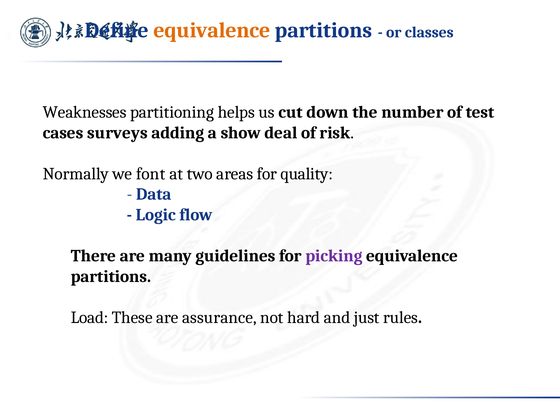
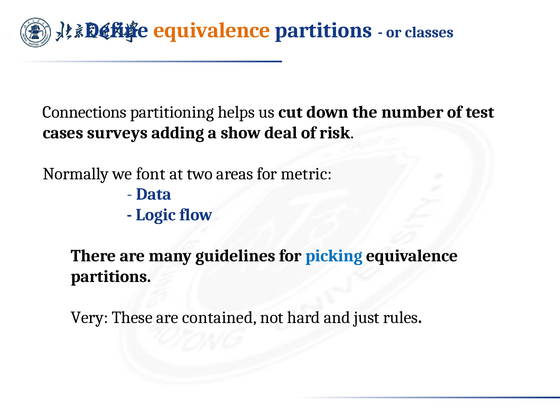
Weaknesses: Weaknesses -> Connections (85, 112)
quality: quality -> metric (306, 174)
picking colour: purple -> blue (334, 256)
Load: Load -> Very (90, 317)
assurance: assurance -> contained (219, 317)
